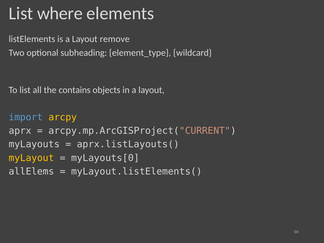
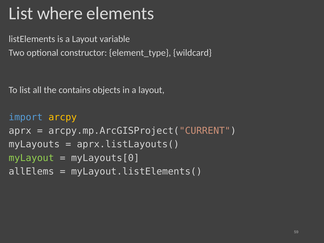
remove: remove -> variable (115, 39)
subheading: subheading -> constructor (84, 53)
myLayout colour: yellow -> light green (31, 158)
